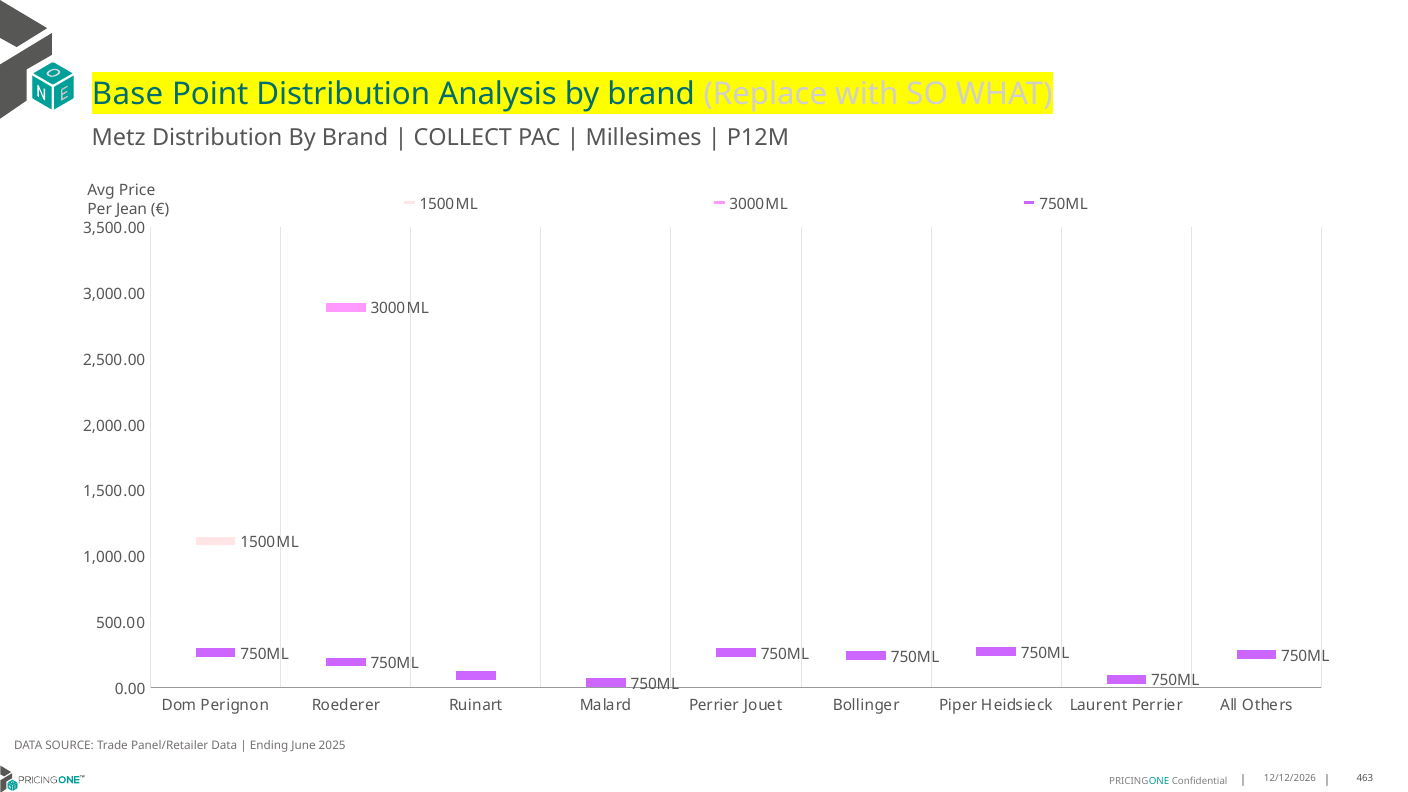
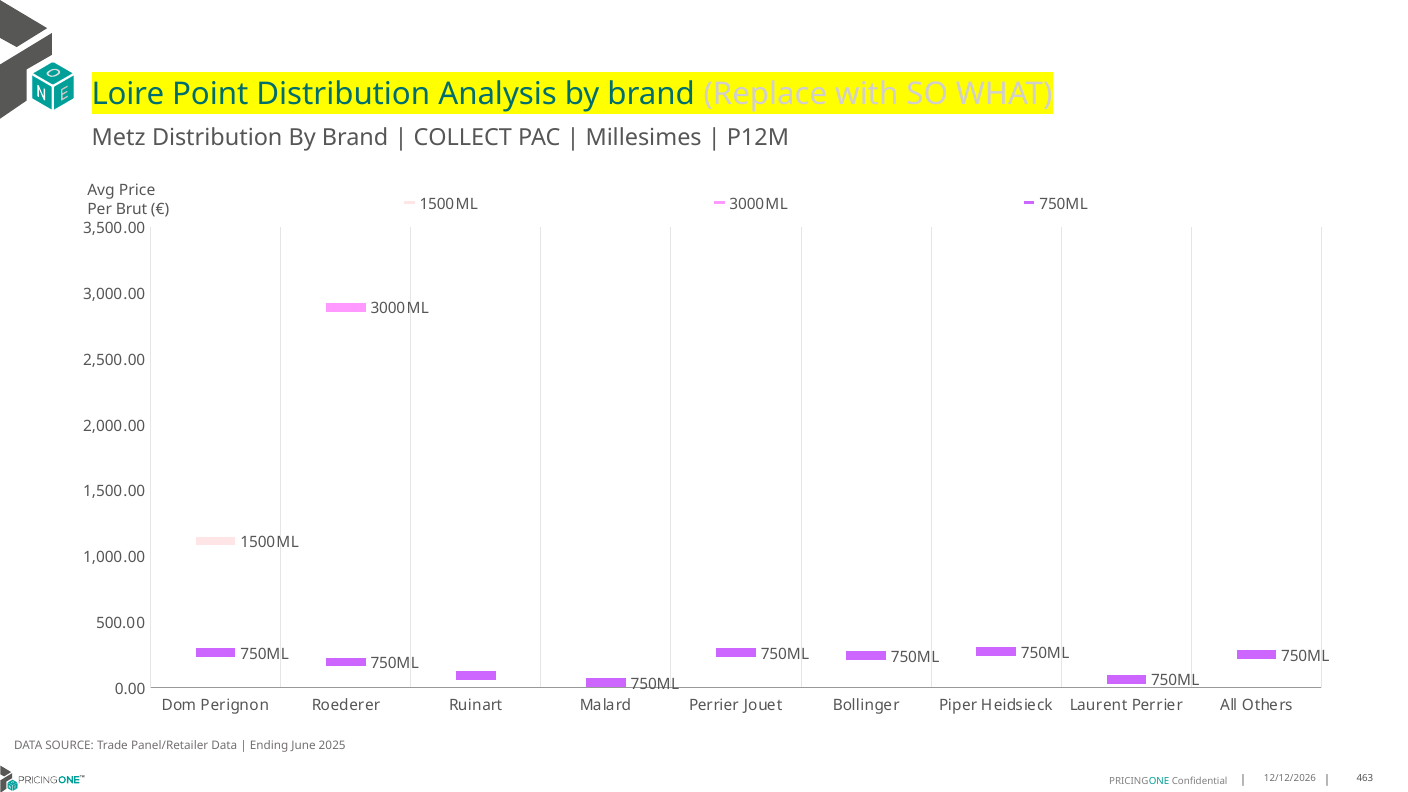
Base: Base -> Loire (128, 95)
Jean: Jean -> Brut (132, 209)
